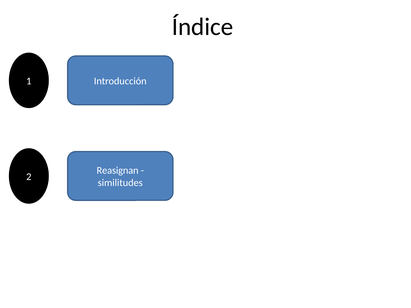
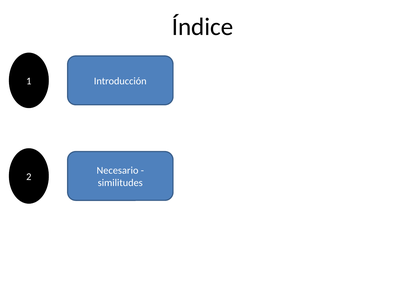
Reasignan: Reasignan -> Necesario (118, 171)
